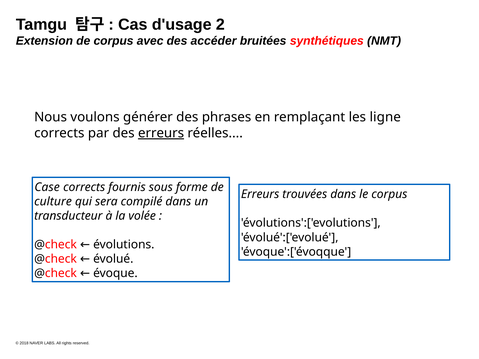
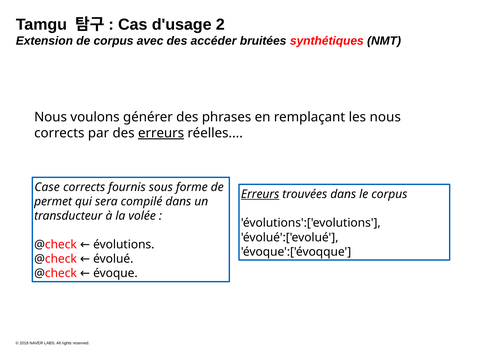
les ligne: ligne -> nous (385, 117)
Erreurs underline: none -> present (260, 194)
culture: culture -> permet (53, 202)
